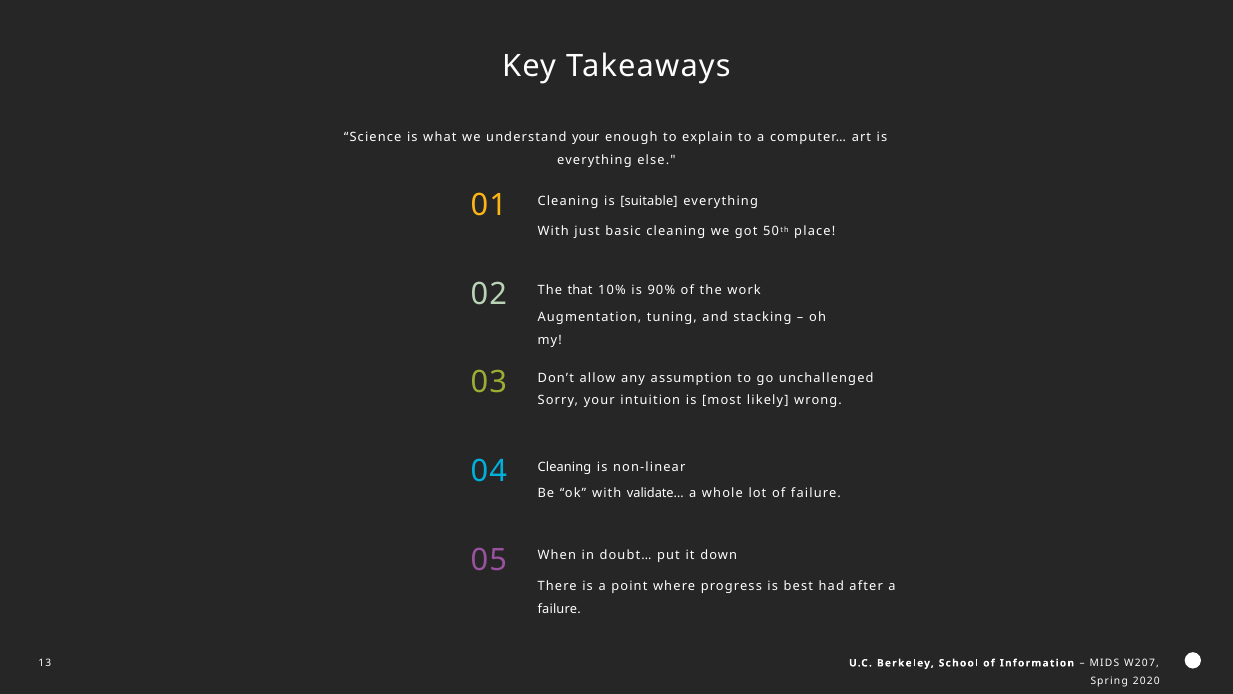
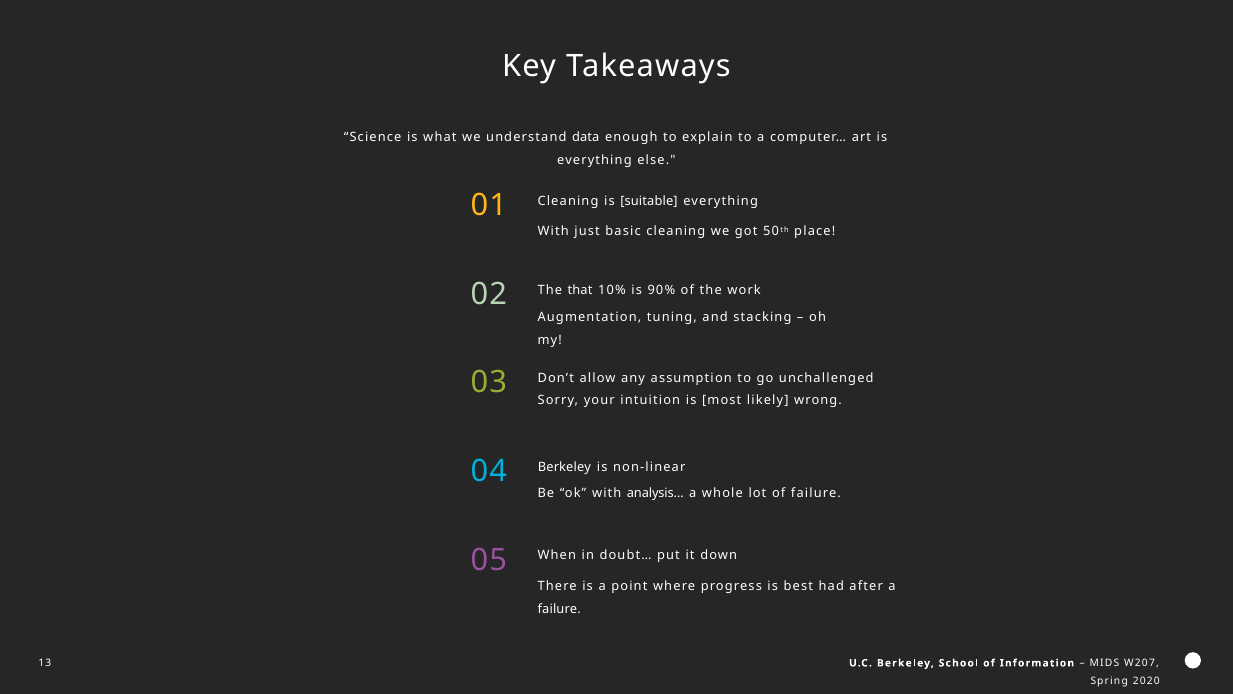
understand your: your -> data (586, 137)
Cleaning: Cleaning -> Berkeley (564, 467)
validate…: validate… -> analysis… (655, 493)
